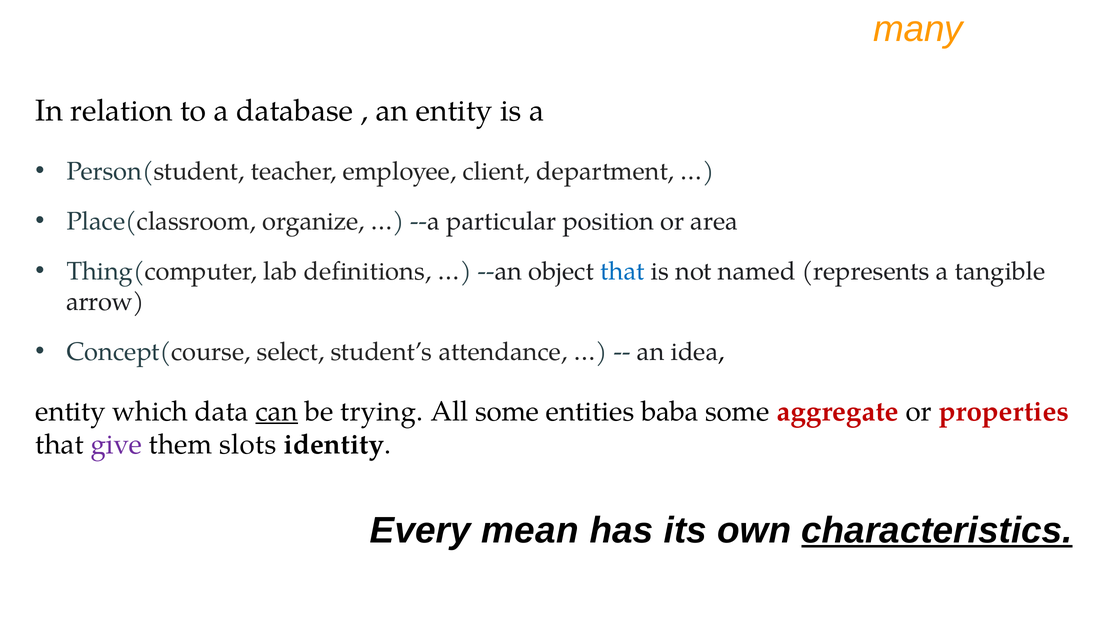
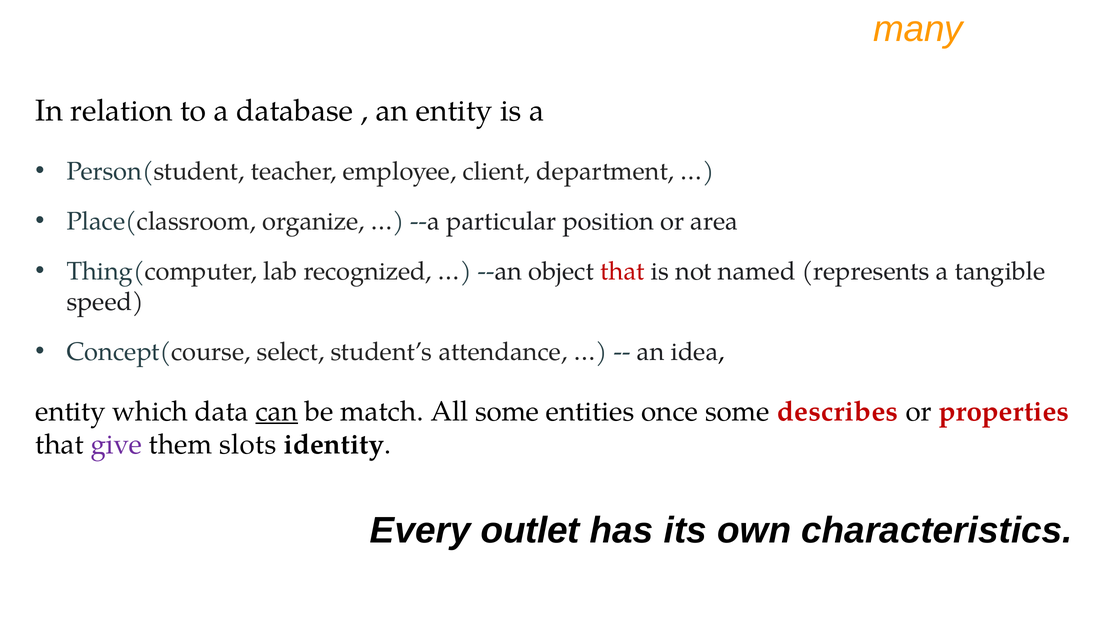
definitions: definitions -> recognized (368, 271)
that colour: blue -> red (622, 271)
arrow: arrow -> speed (105, 302)
trying: trying -> match (382, 411)
baba: baba -> once (670, 411)
aggregate: aggregate -> describes (838, 411)
mean: mean -> outlet (530, 530)
characteristics underline: present -> none (937, 530)
